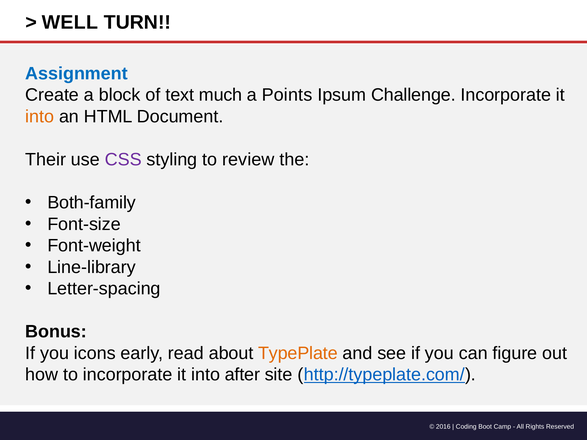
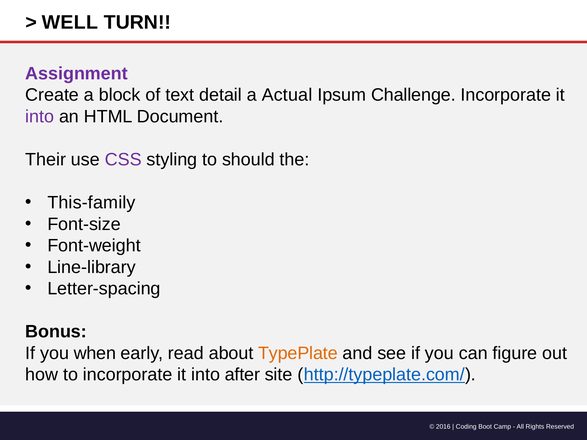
Assignment colour: blue -> purple (77, 74)
much: much -> detail (221, 95)
Points: Points -> Actual (287, 95)
into colour: orange -> purple (40, 117)
review: review -> should (248, 160)
Both-family: Both-family -> This-family (91, 203)
icons: icons -> when (95, 353)
